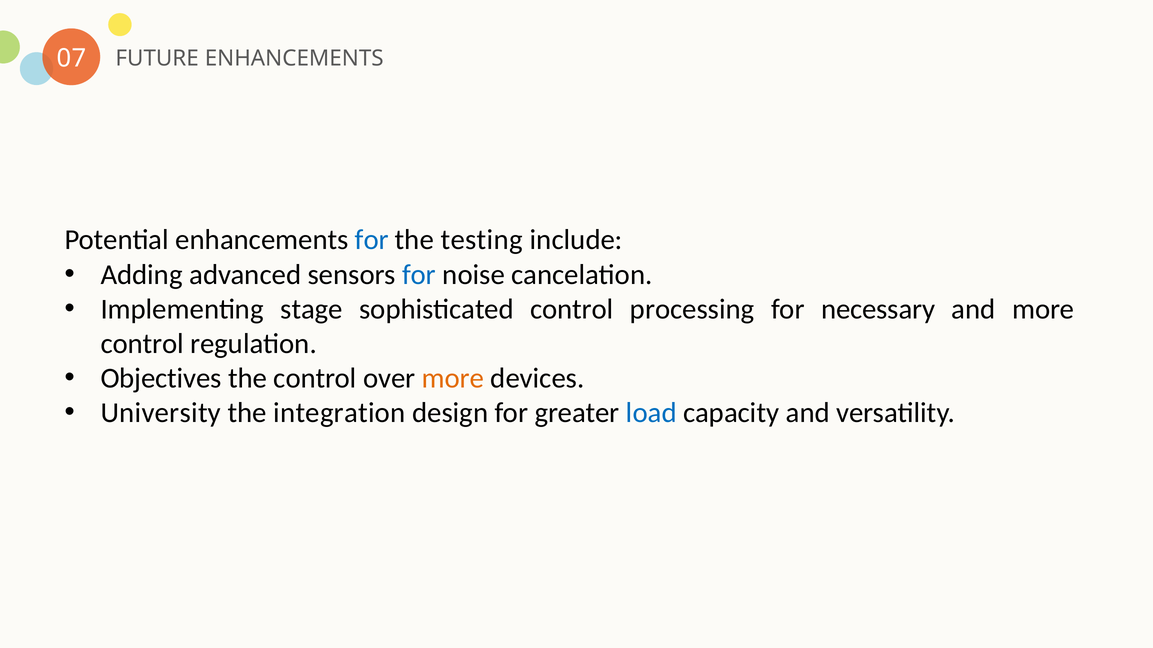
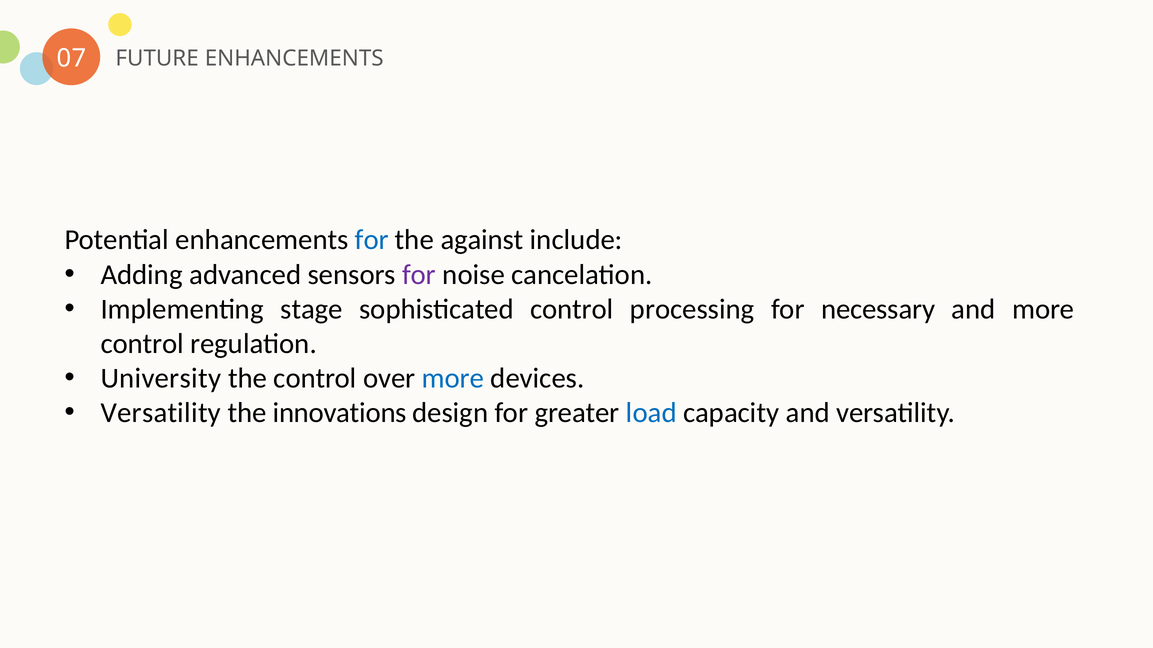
testing: testing -> against (482, 240)
for colour: blue -> purple (419, 275)
Objectives: Objectives -> University (161, 378)
more colour: orange -> blue (453, 378)
University: University -> Versatility (161, 413)
integration: integration -> innovations (340, 413)
